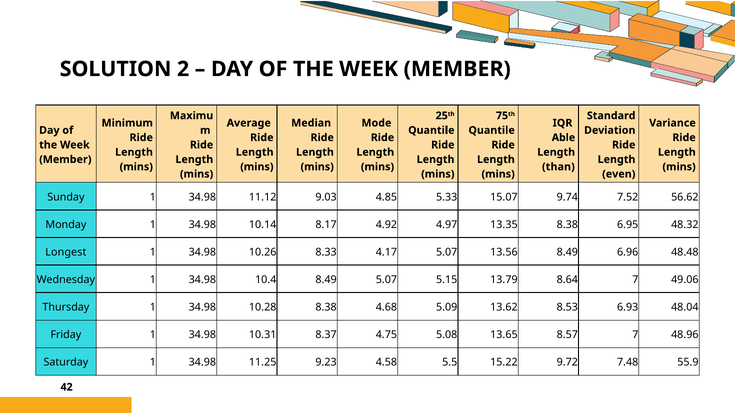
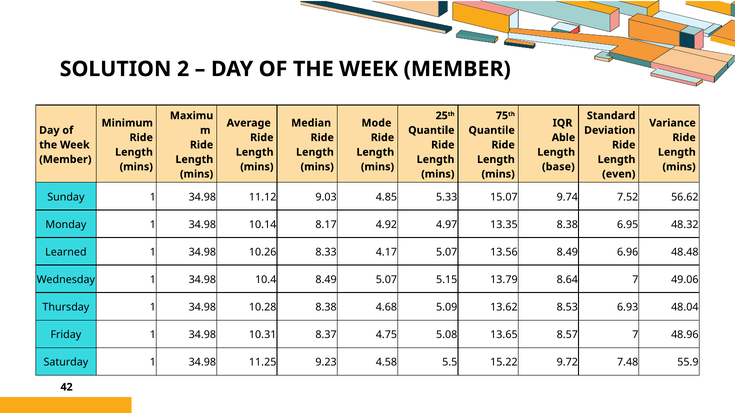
than: than -> base (558, 167)
Longest: Longest -> Learned (66, 252)
